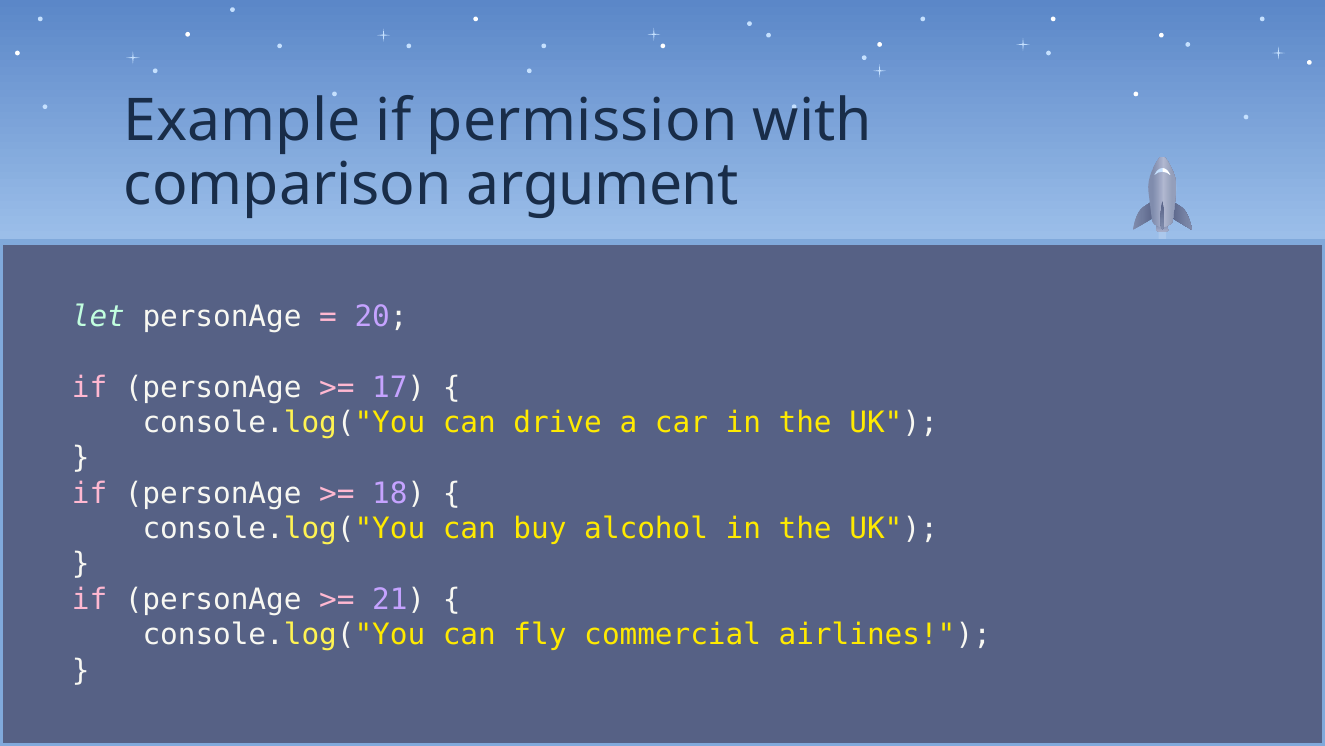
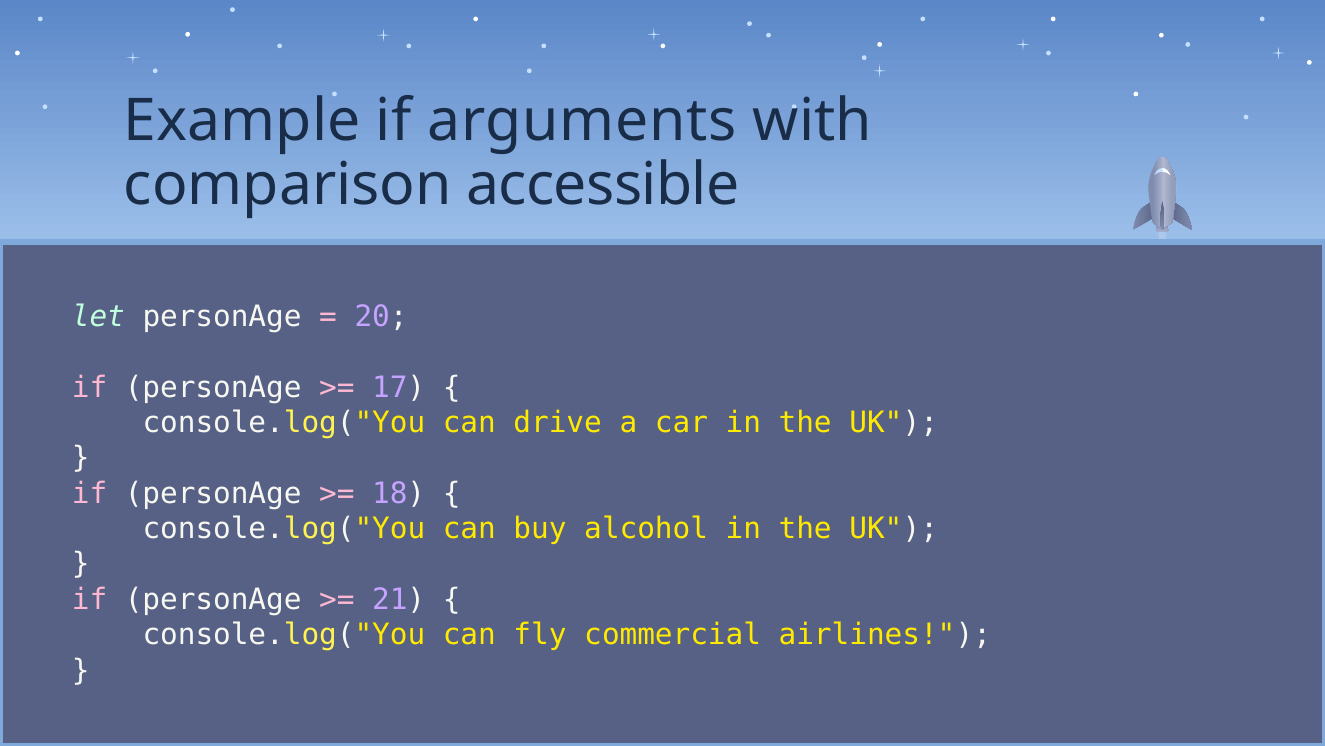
permission: permission -> arguments (582, 121)
argument: argument -> accessible (603, 185)
